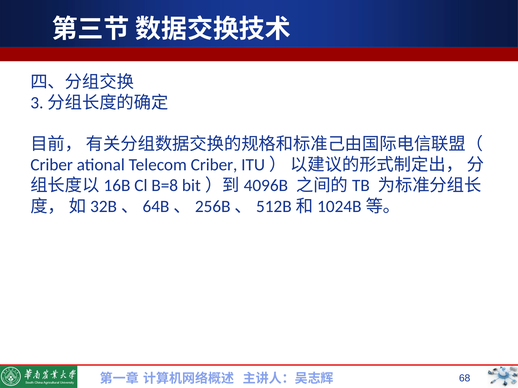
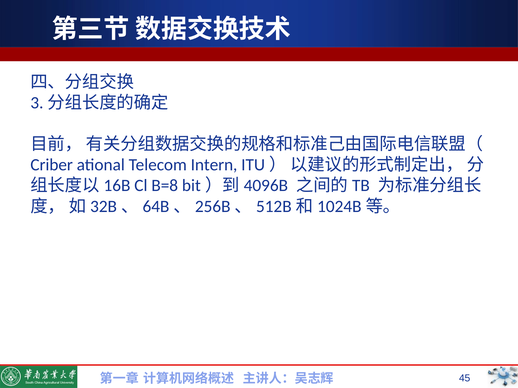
Telecom Criber: Criber -> Intern (214, 165)
68: 68 -> 45 (465, 379)
